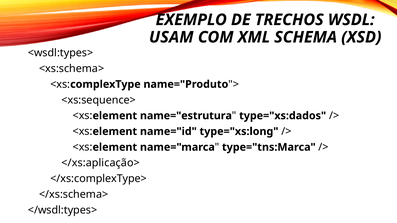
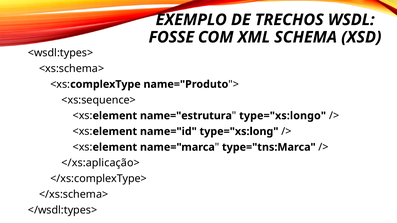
USAM: USAM -> FOSSE (171, 37)
type="xs:dados: type="xs:dados -> type="xs:longo (283, 116)
